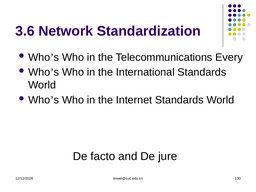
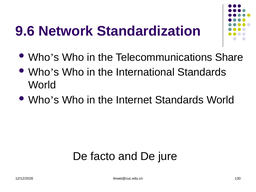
3.6: 3.6 -> 9.6 (25, 31)
Every: Every -> Share (229, 57)
